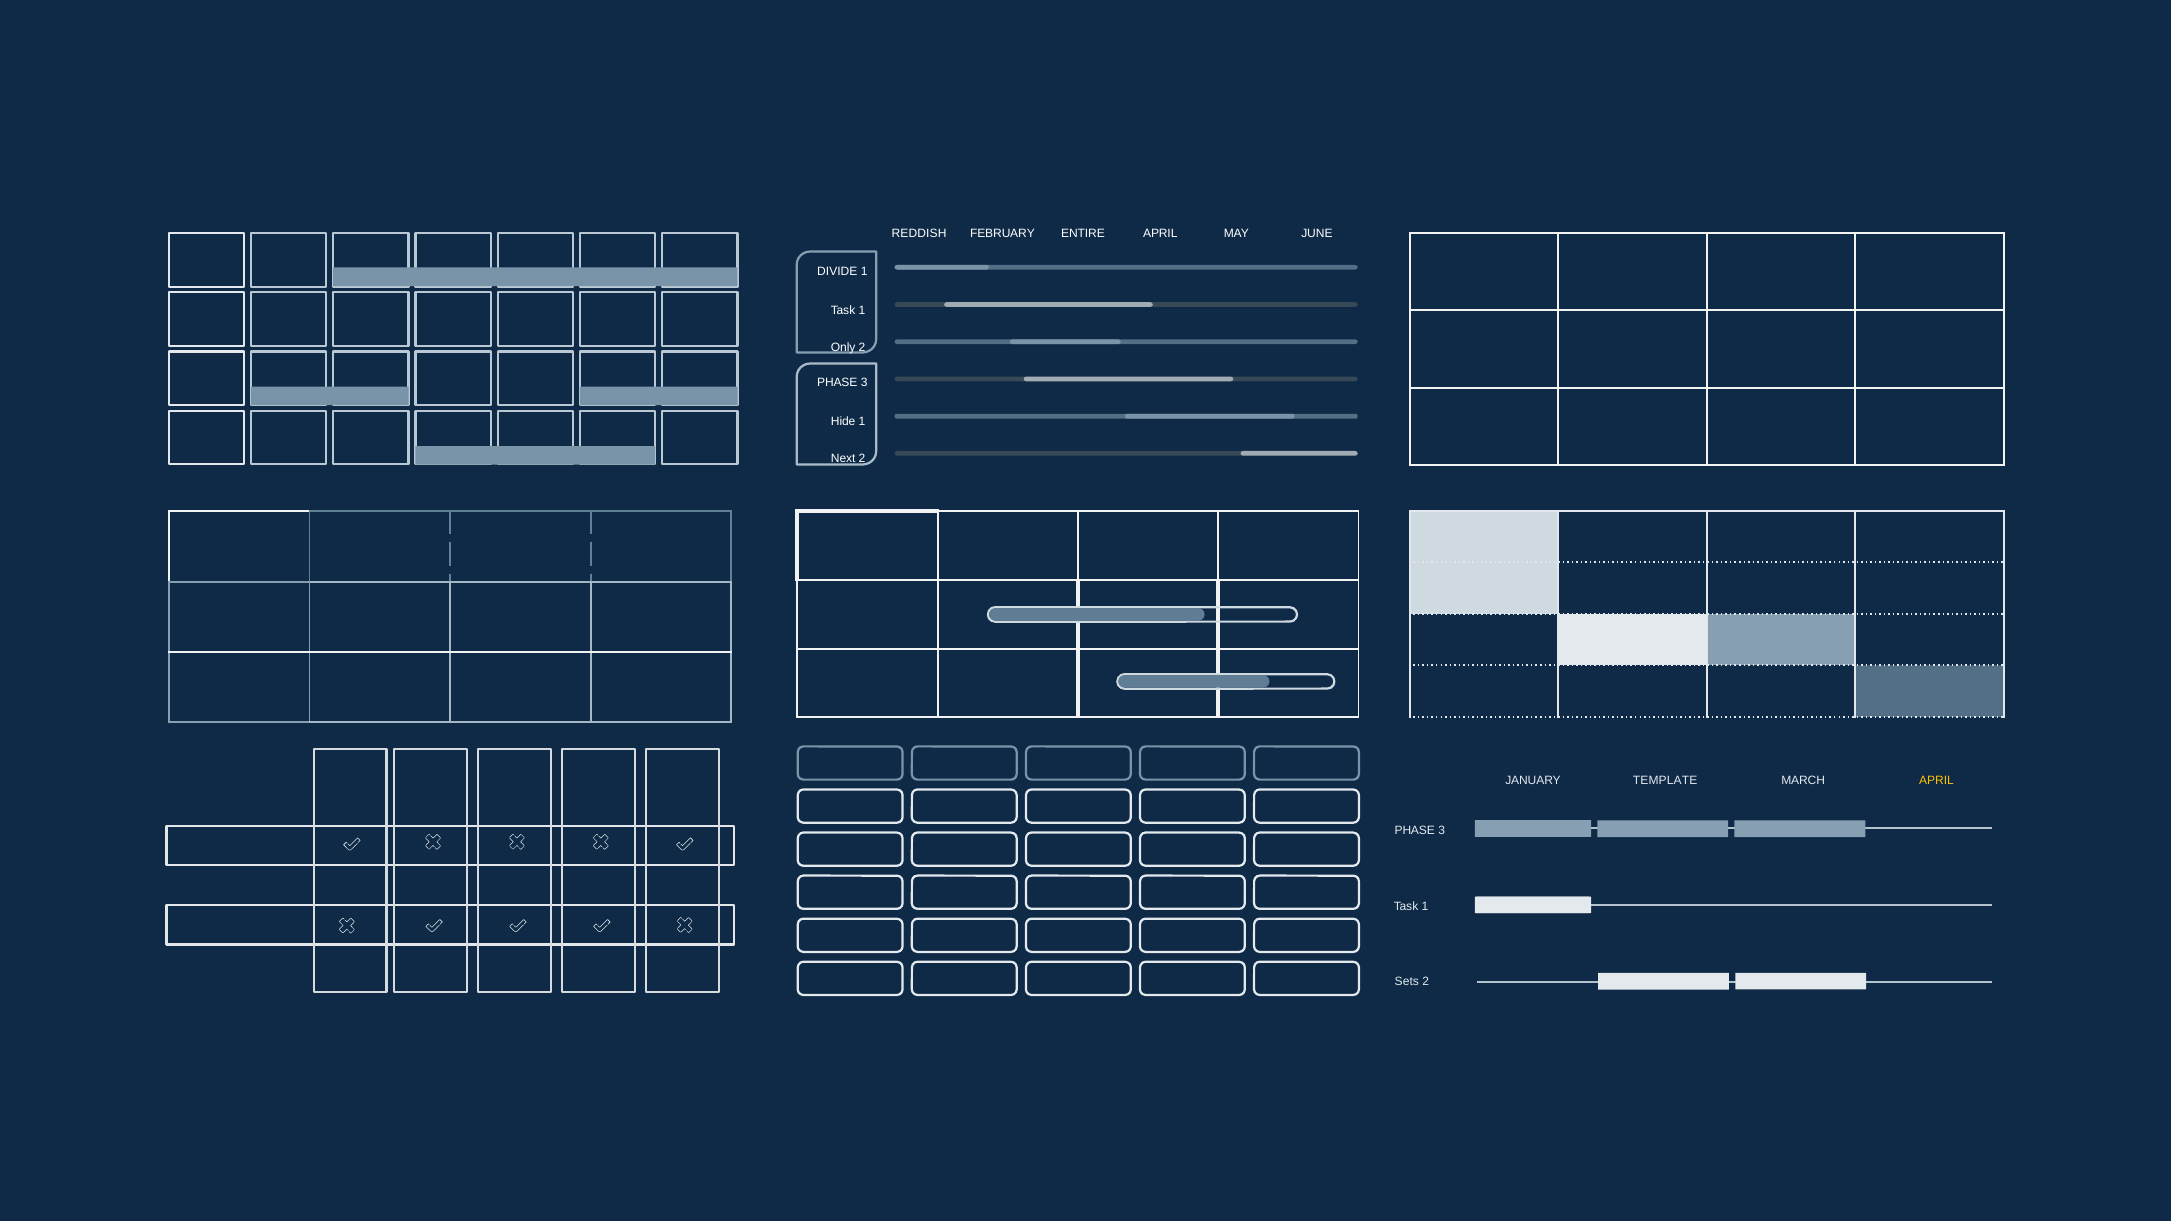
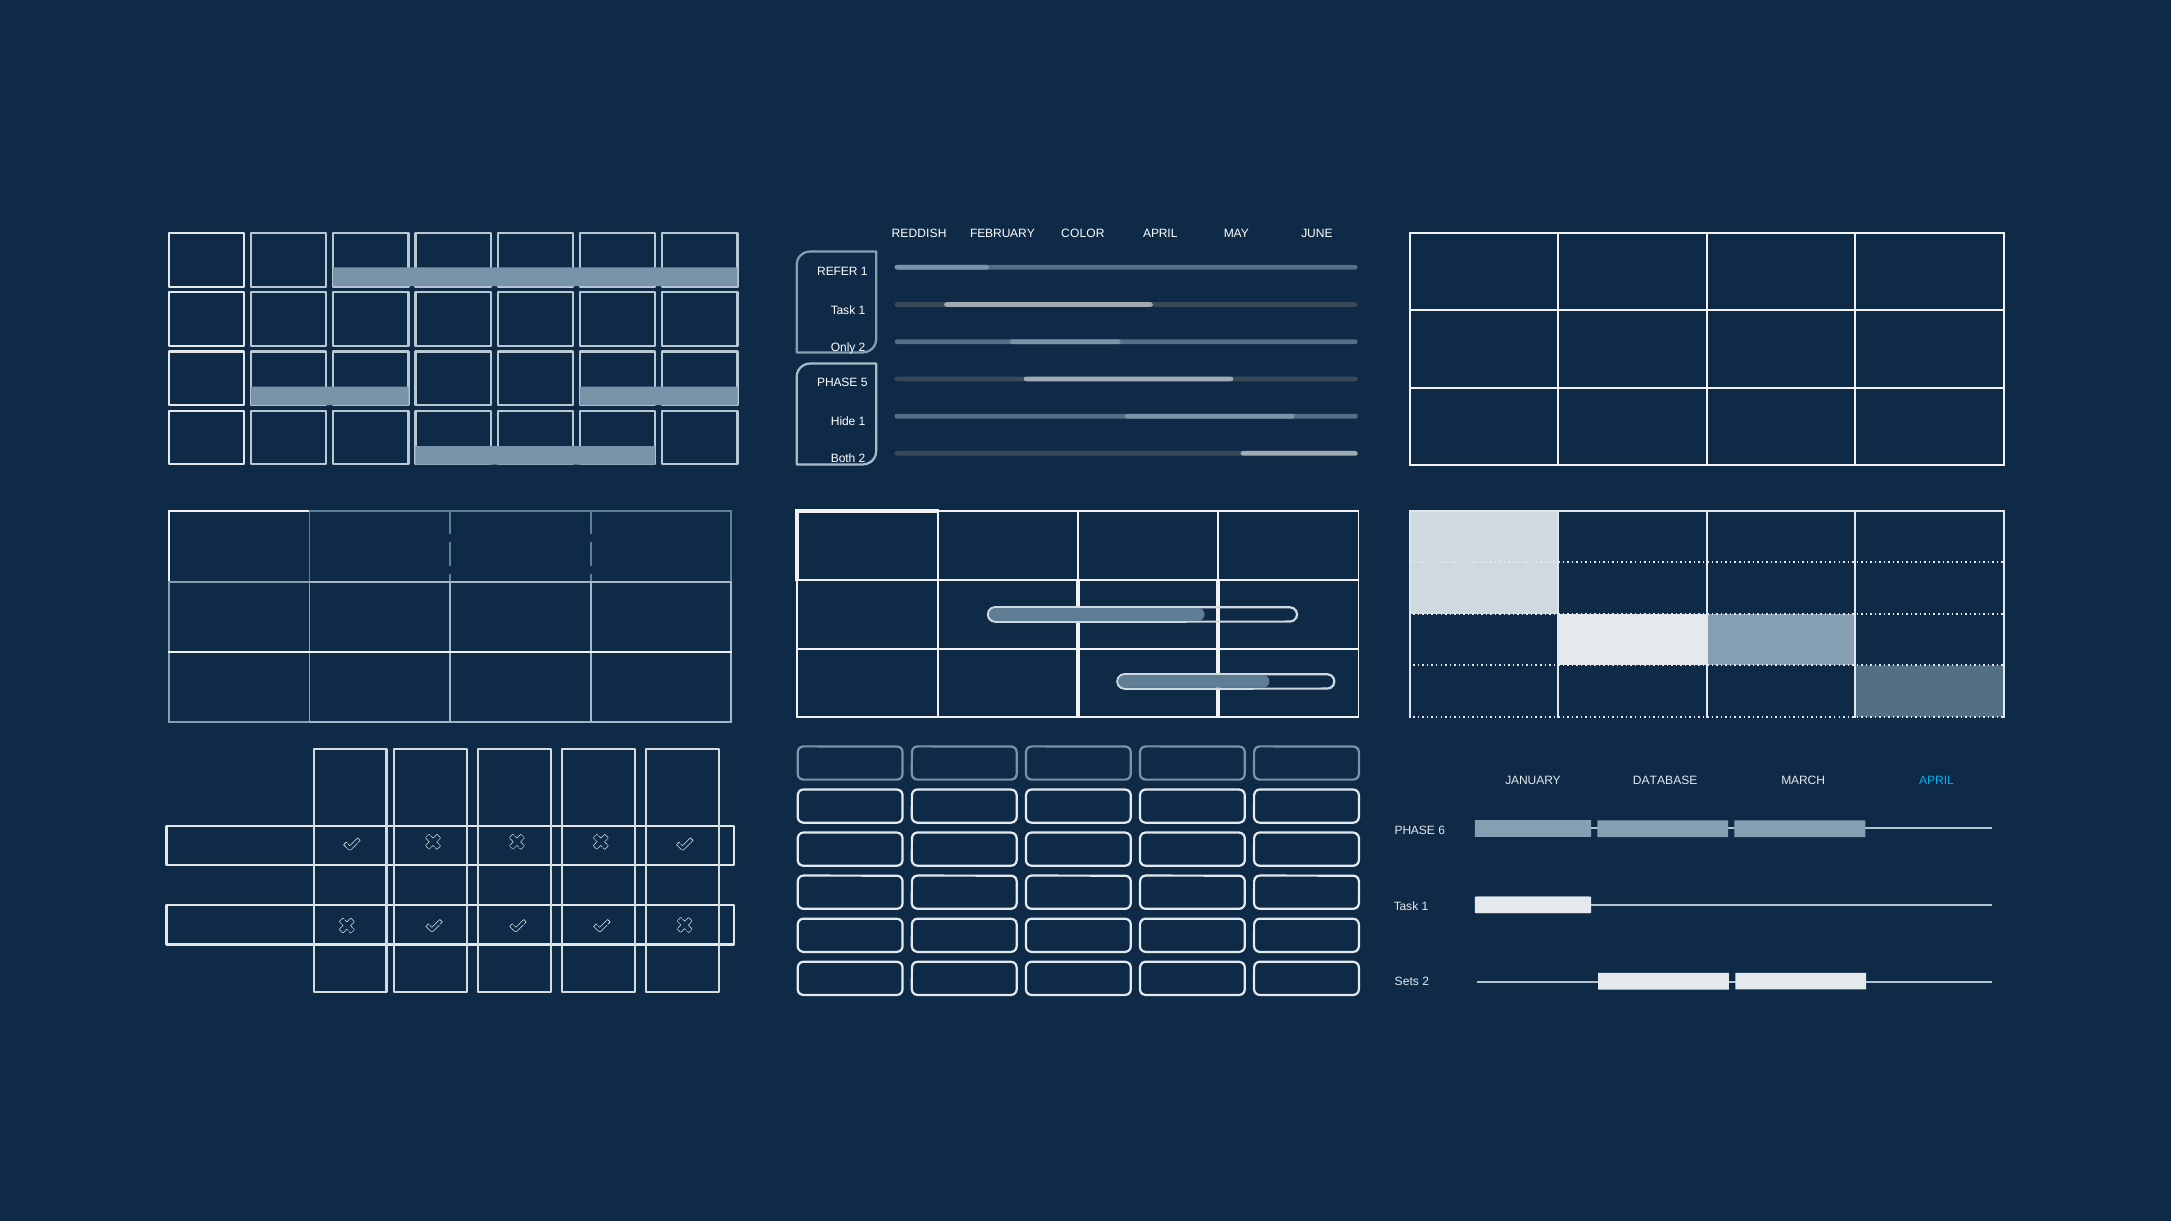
ENTIRE: ENTIRE -> COLOR (1083, 234)
DIVIDE: DIVIDE -> REFER (837, 272)
3: 3 -> 5 (864, 382)
Next: Next -> Both (843, 459)
TEMPLATE: TEMPLATE -> DATABASE (1665, 781)
APRIL colour: yellow -> light blue (1936, 781)
3: 3 -> 6 (1442, 831)
